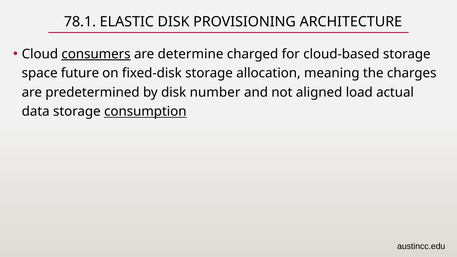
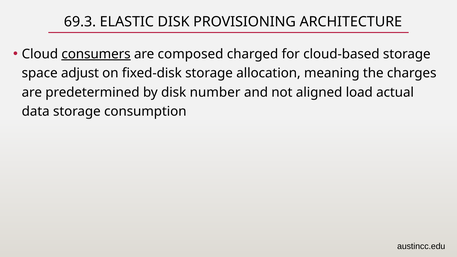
78.1: 78.1 -> 69.3 (80, 22)
determine: determine -> composed (191, 54)
future: future -> adjust (80, 73)
consumption underline: present -> none (145, 112)
